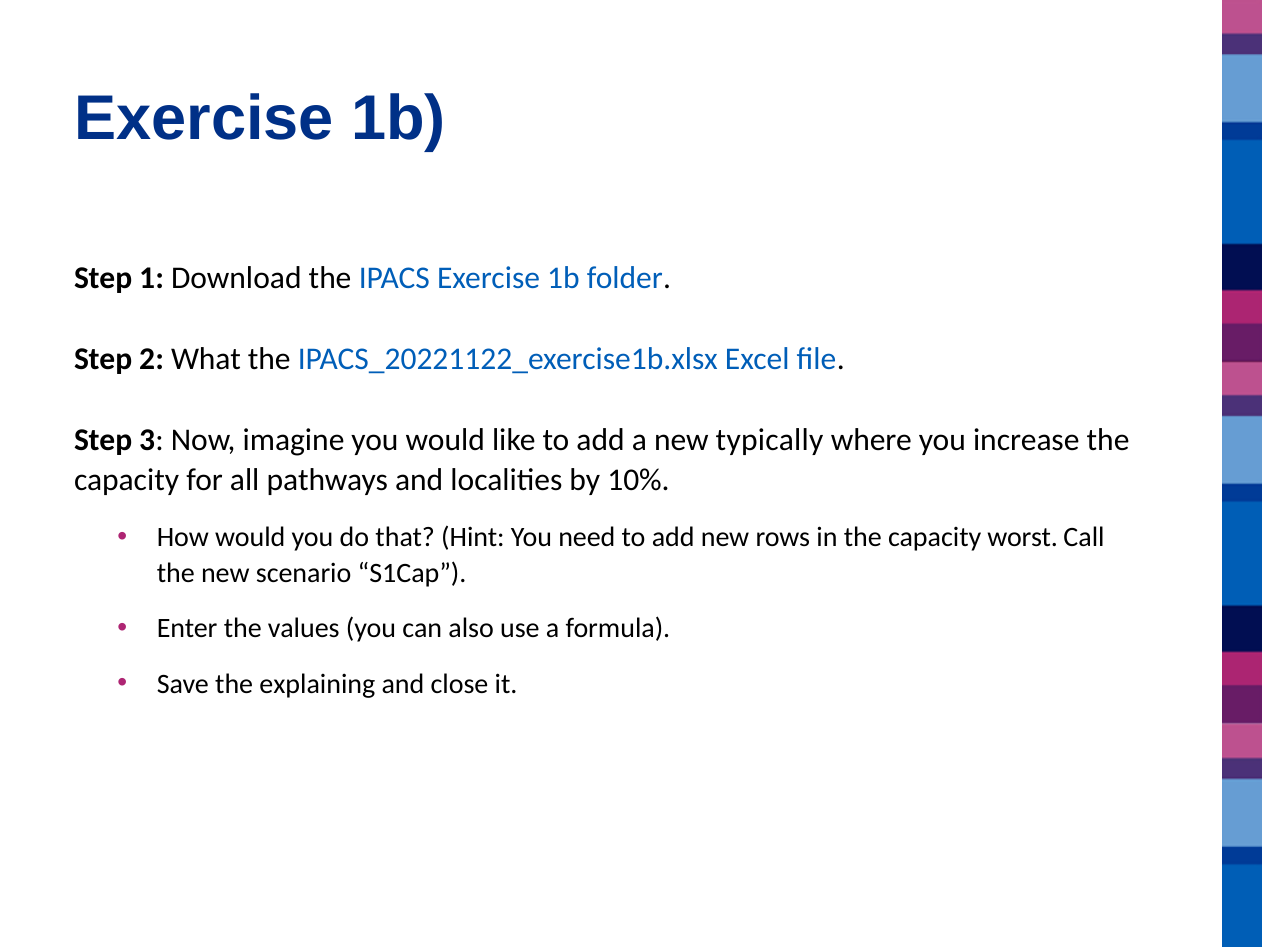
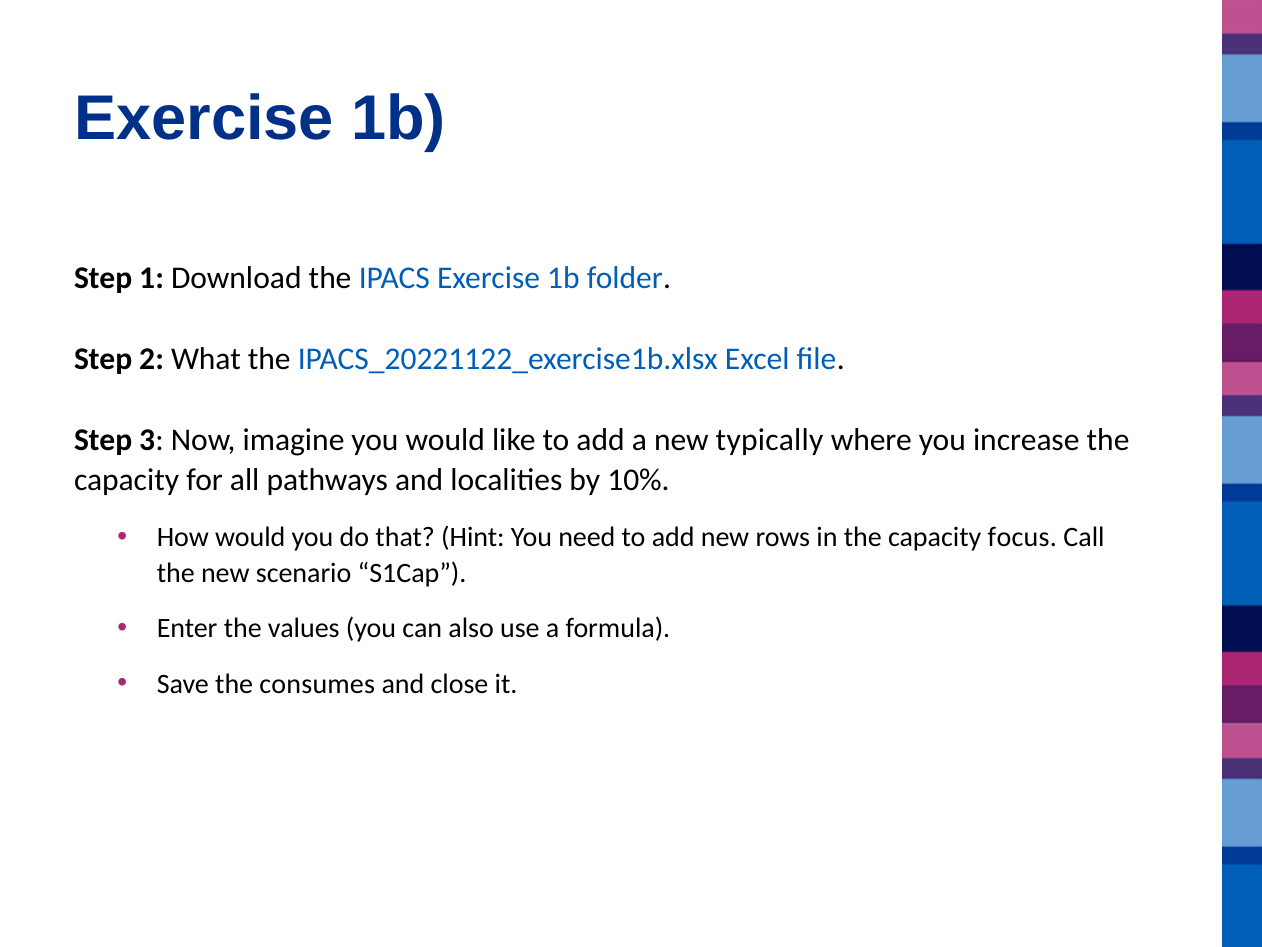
worst: worst -> focus (1022, 537)
explaining: explaining -> consumes (317, 684)
